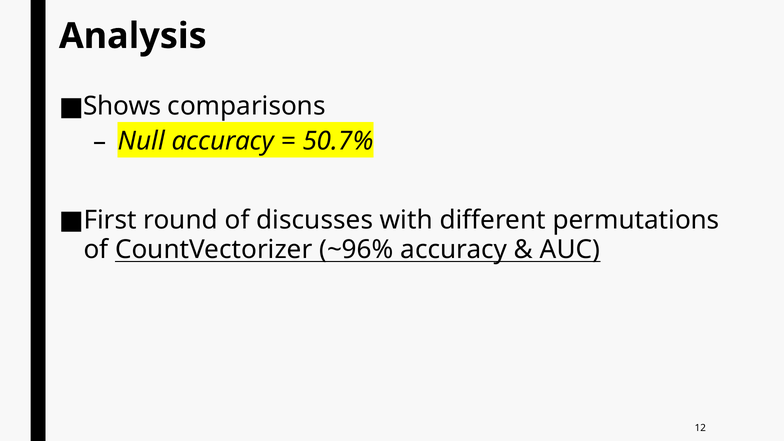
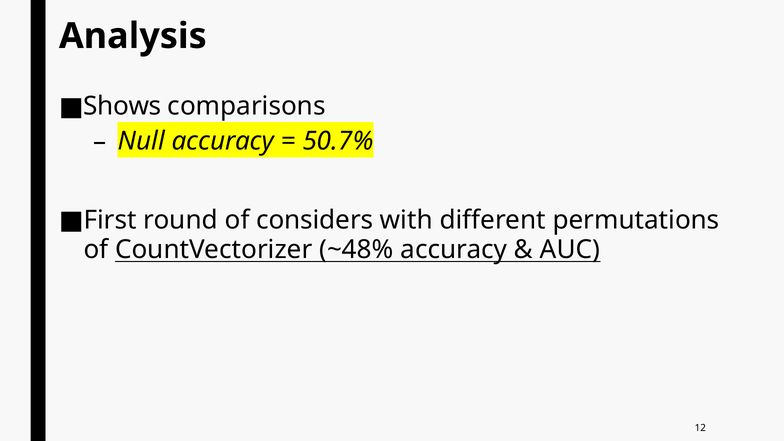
discusses: discusses -> considers (315, 220)
~96%: ~96% -> ~48% (356, 250)
